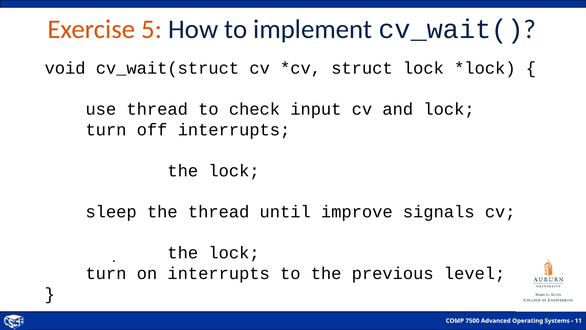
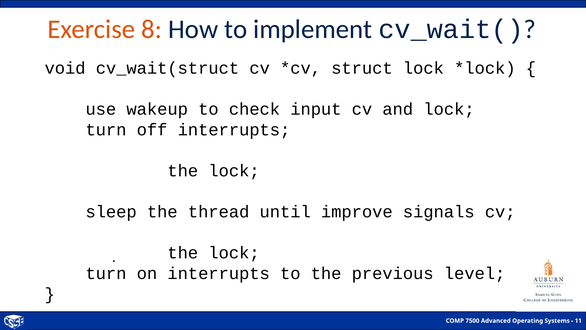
5: 5 -> 8 (152, 29)
use thread: thread -> wakeup (157, 109)
